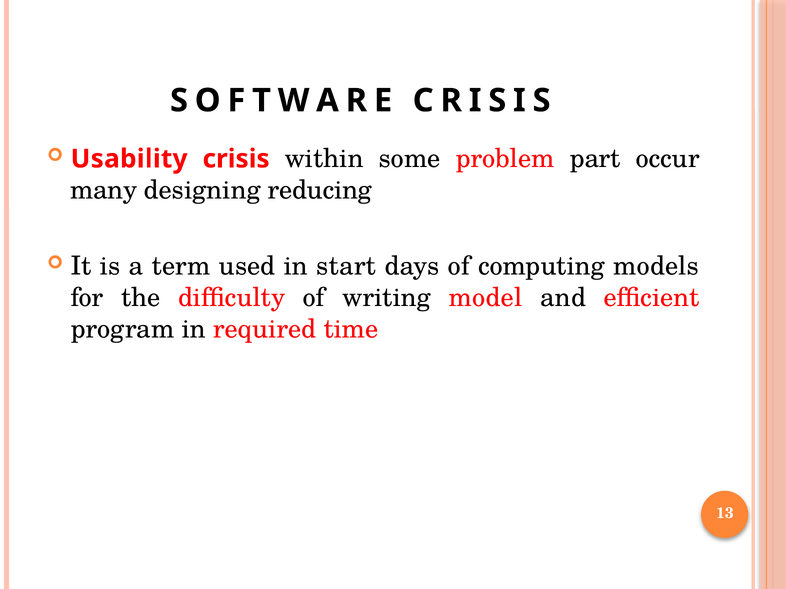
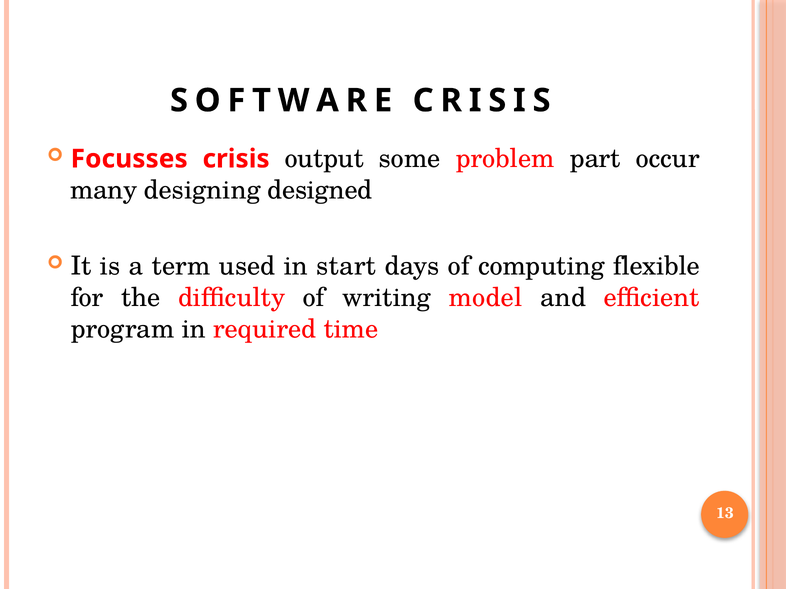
Usability: Usability -> Focusses (129, 159)
within: within -> output (324, 159)
reducing: reducing -> designed (320, 190)
models: models -> flexible (656, 266)
